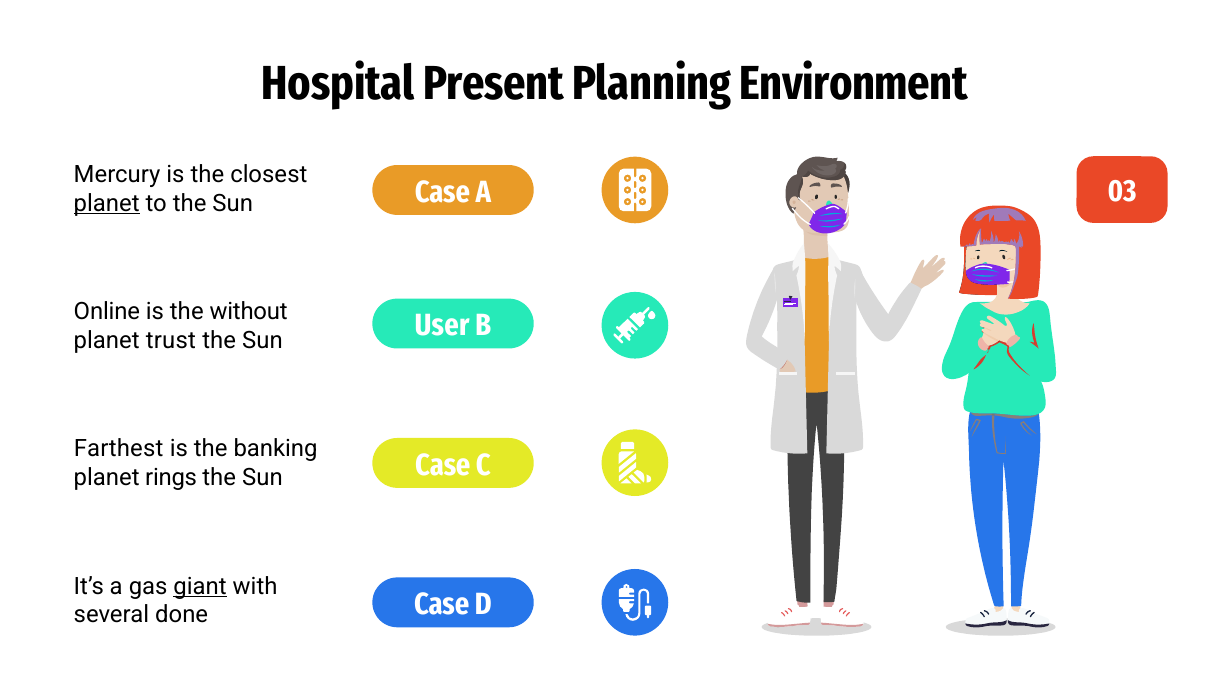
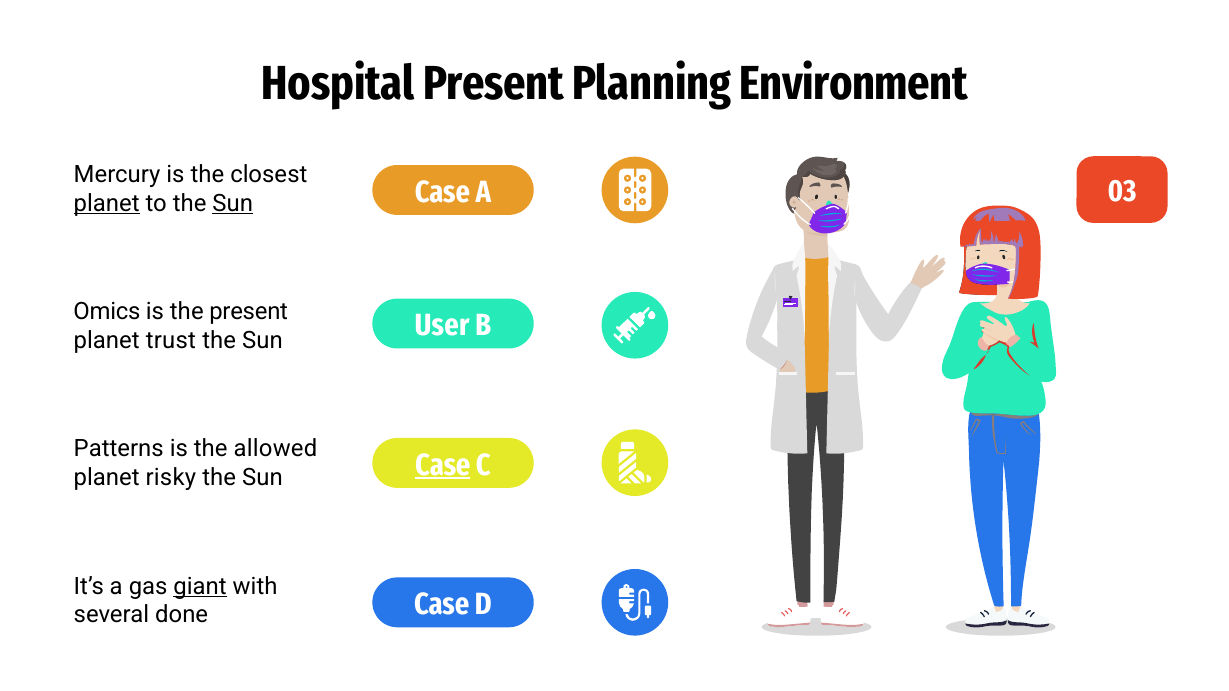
Sun underline: none -> present (233, 203)
Online: Online -> Omics (107, 312)
the without: without -> present (249, 312)
Farthest: Farthest -> Patterns (119, 449)
banking: banking -> allowed (275, 449)
rings: rings -> risky (171, 478)
Case underline: none -> present (443, 465)
